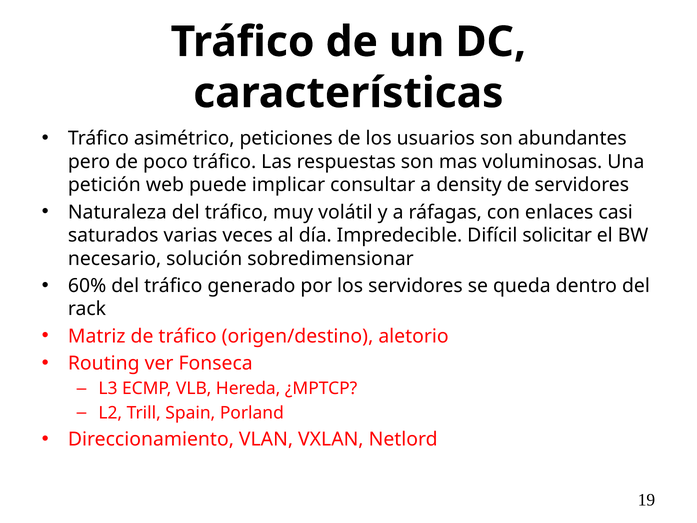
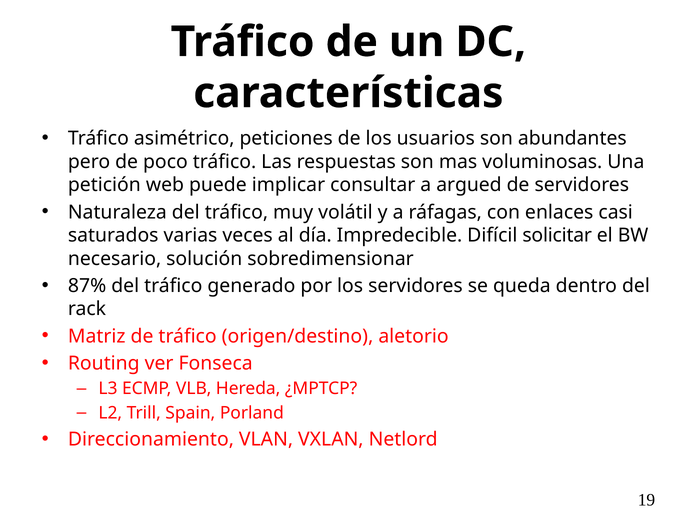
density: density -> argued (469, 185)
60%: 60% -> 87% (87, 286)
